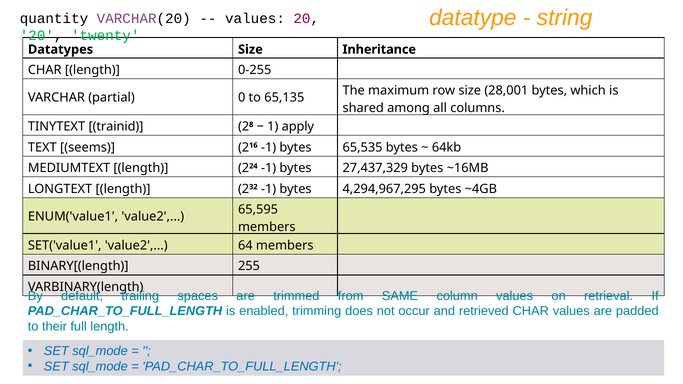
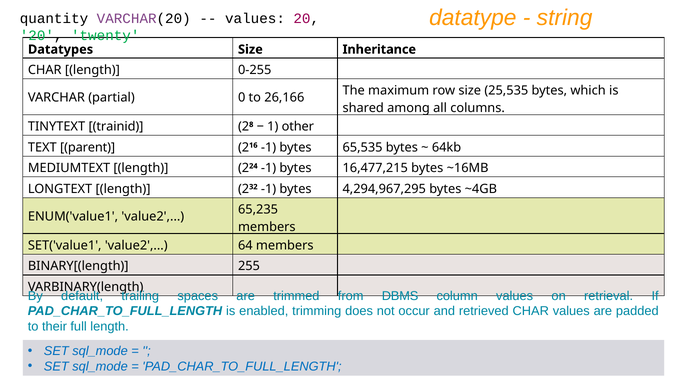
28,001: 28,001 -> 25,535 (506, 91)
65,135: 65,135 -> 26,166 (284, 97)
apply: apply -> other (298, 127)
seems: seems -> parent (88, 147)
27,437,329: 27,437,329 -> 16,477,215 (375, 168)
65,595: 65,595 -> 65,235 (258, 210)
SAME: SAME -> DBMS (400, 296)
